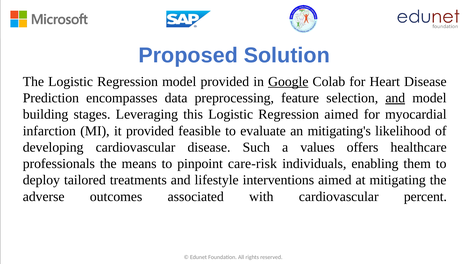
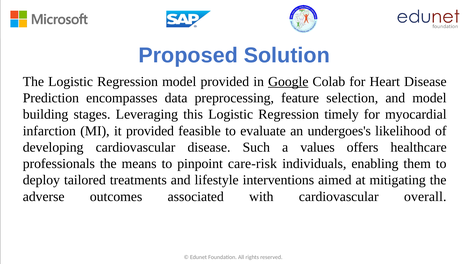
and underline: present -> none (395, 98)
Regression aimed: aimed -> timely (342, 115)
mitigating's: mitigating's -> undergoes's (339, 131)
percent: percent -> overall (425, 197)
